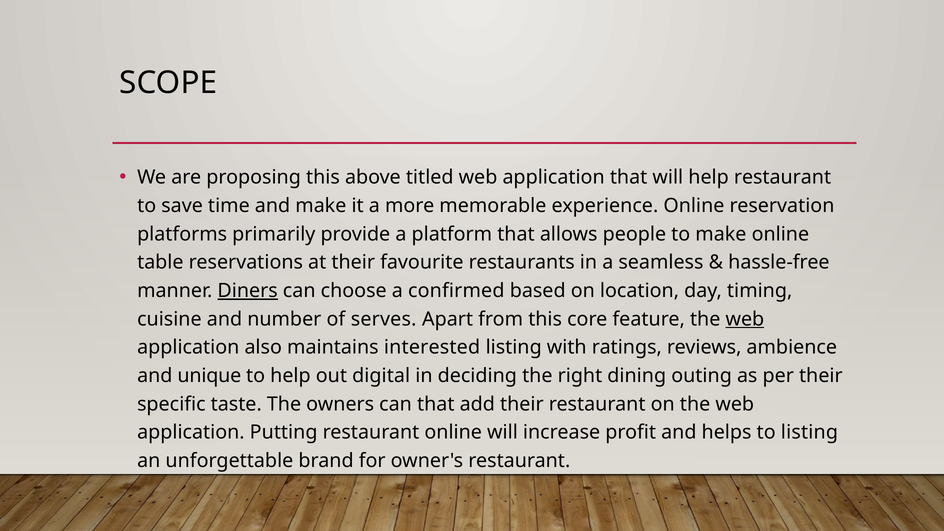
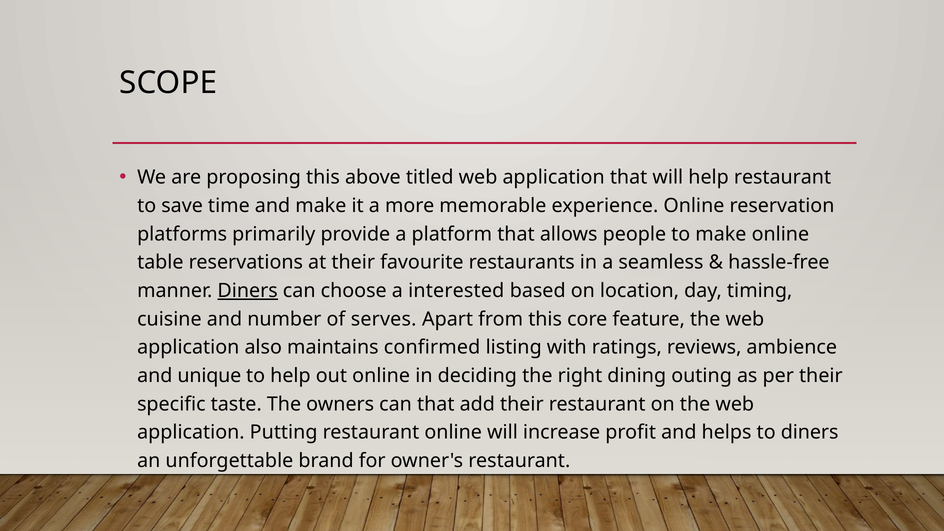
confirmed: confirmed -> interested (456, 291)
web underline: present -> none (745, 319)
interested: interested -> confirmed (432, 347)
out digital: digital -> online (381, 376)
to listing: listing -> diners (810, 432)
